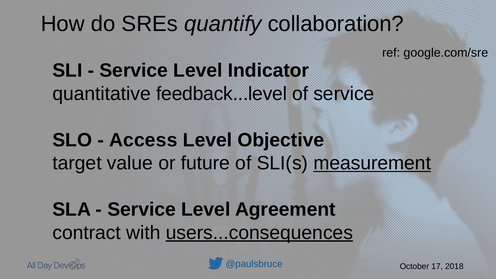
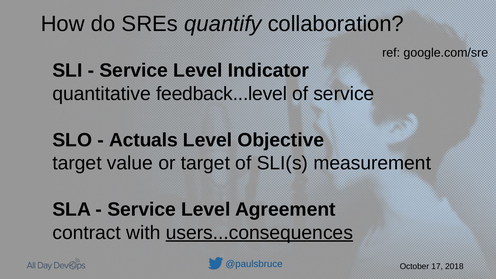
Access: Access -> Actuals (143, 140)
or future: future -> target (205, 163)
measurement underline: present -> none (372, 163)
